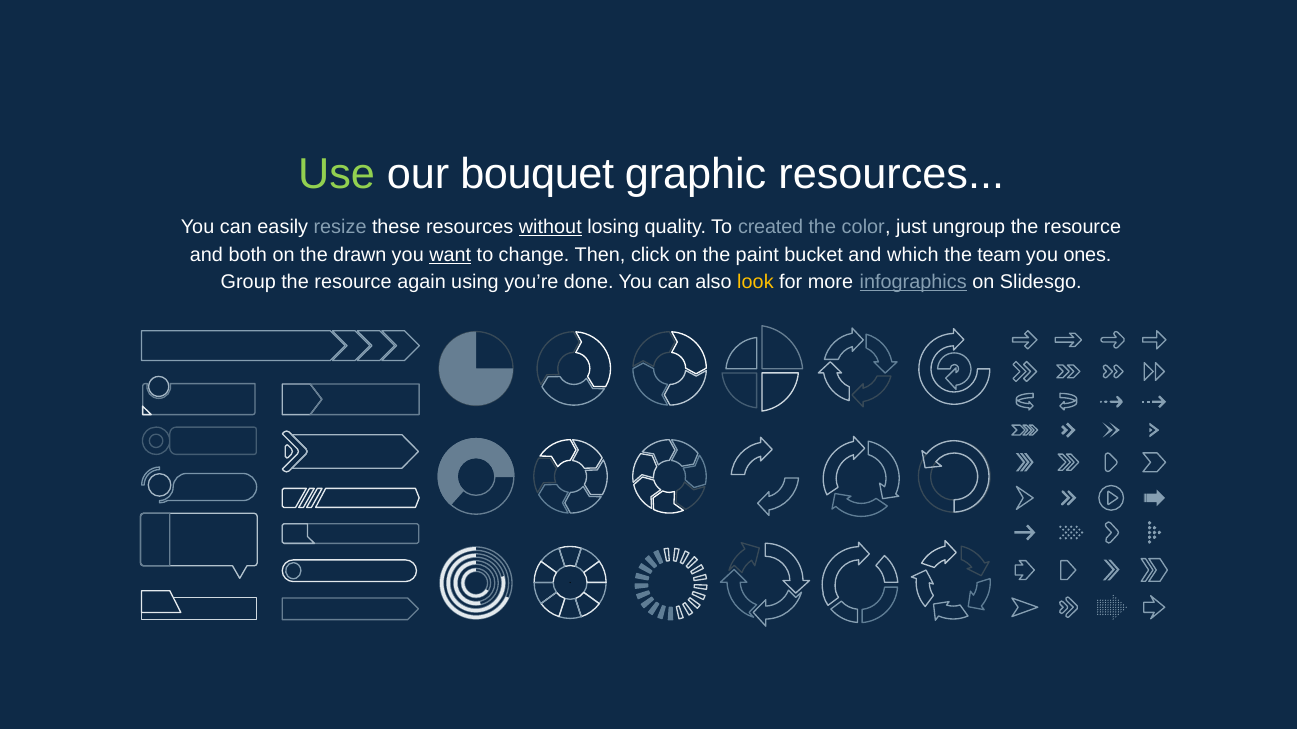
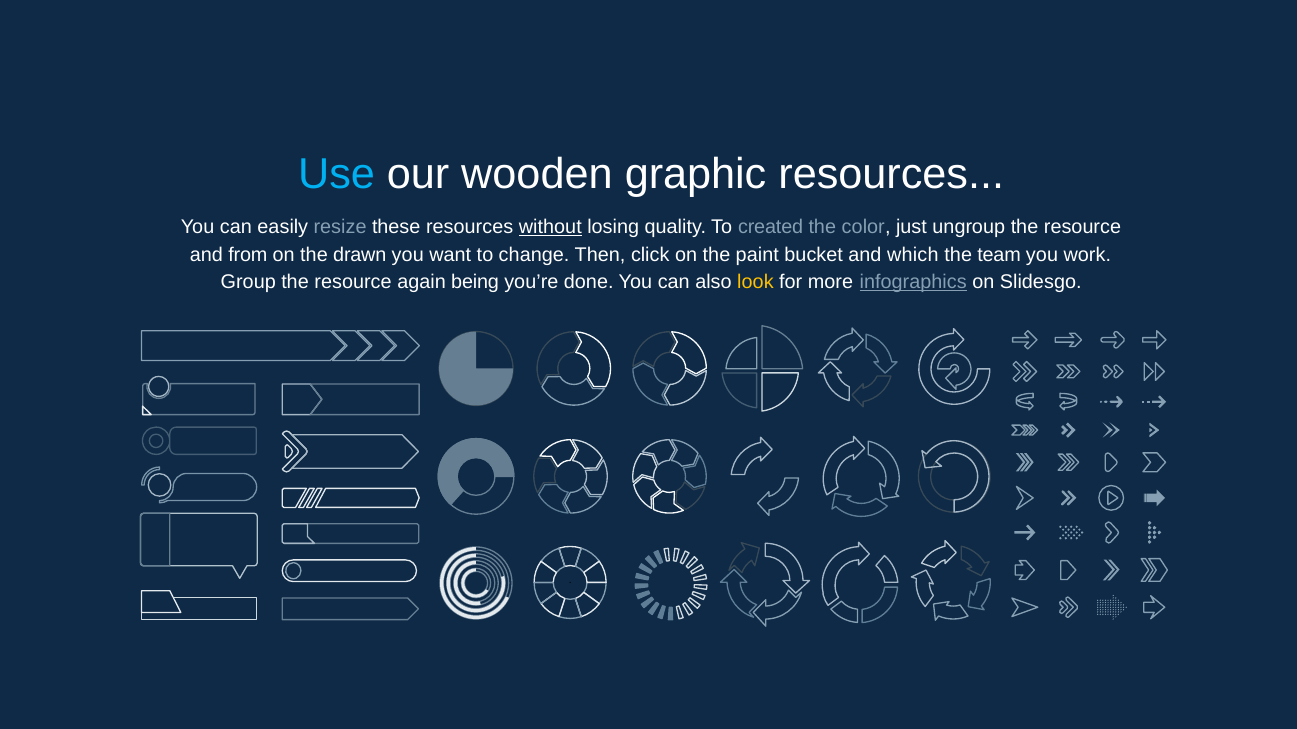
Use colour: light green -> light blue (336, 174)
bouquet: bouquet -> wooden (537, 174)
both: both -> from (248, 255)
want underline: present -> none (450, 255)
ones: ones -> work (1087, 255)
using: using -> being (475, 282)
